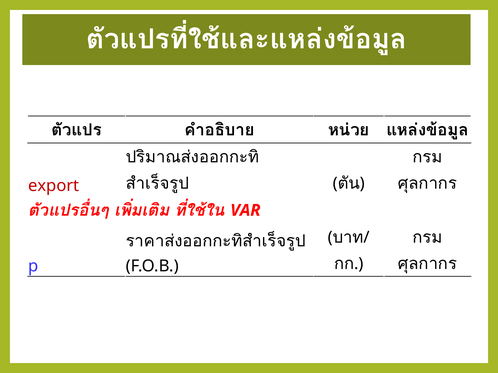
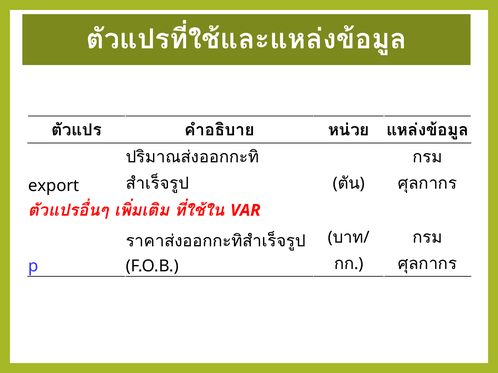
export colour: red -> black (54, 186)
